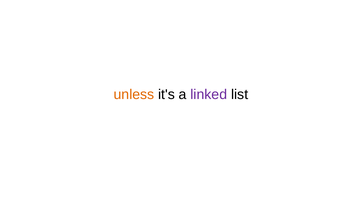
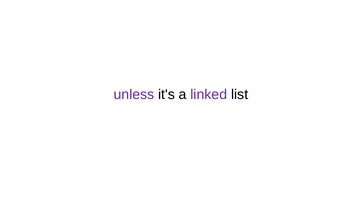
unless colour: orange -> purple (134, 94)
